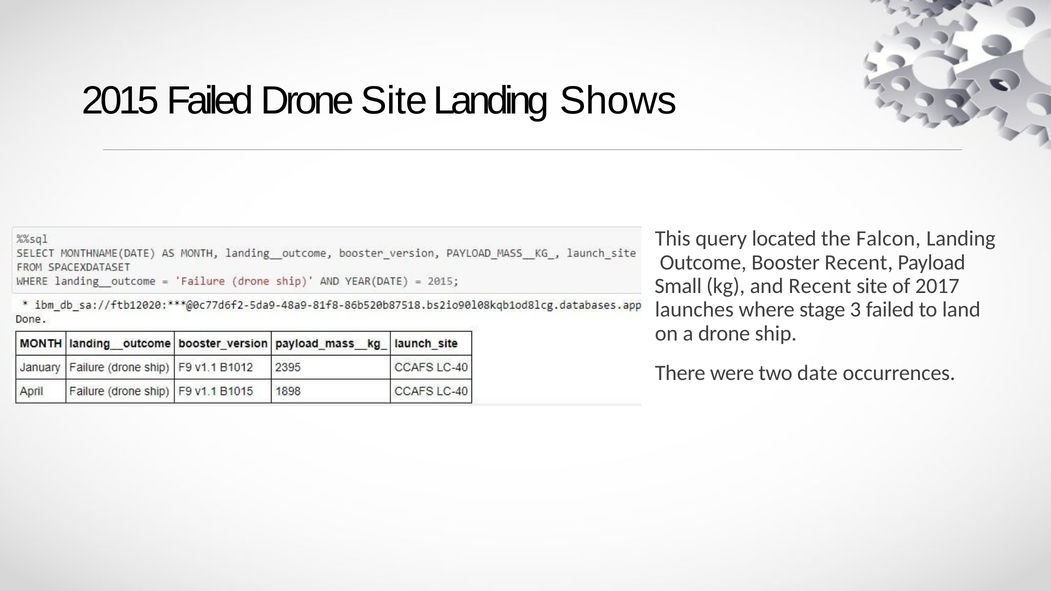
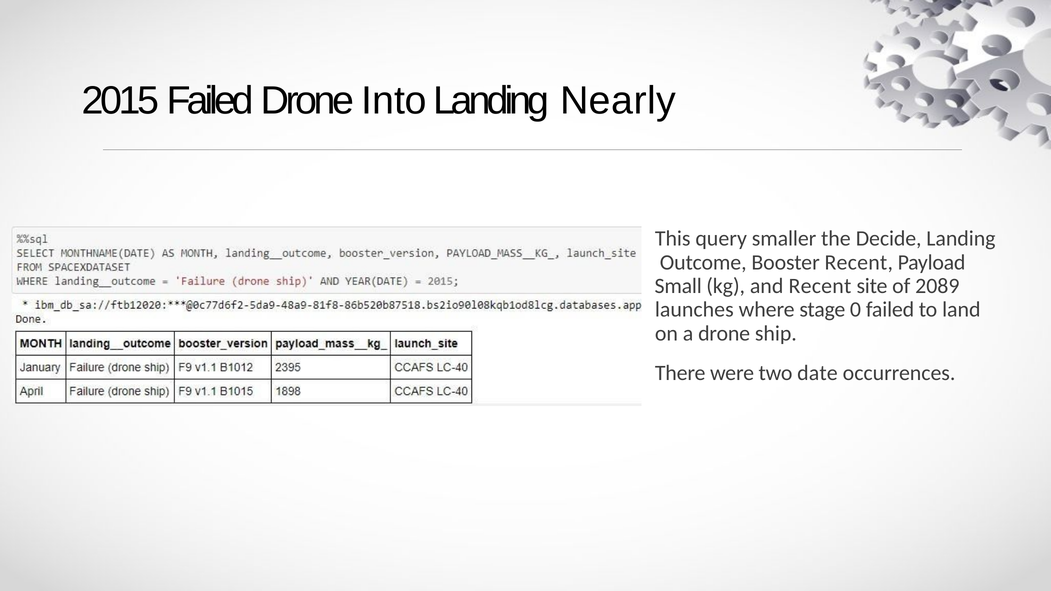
Drone Site: Site -> Into (394, 101)
Shows: Shows -> Nearly (618, 101)
located: located -> smaller (784, 239)
Falcon: Falcon -> Decide (889, 239)
2017: 2017 -> 2089 (937, 286)
3: 3 -> 0 (856, 310)
